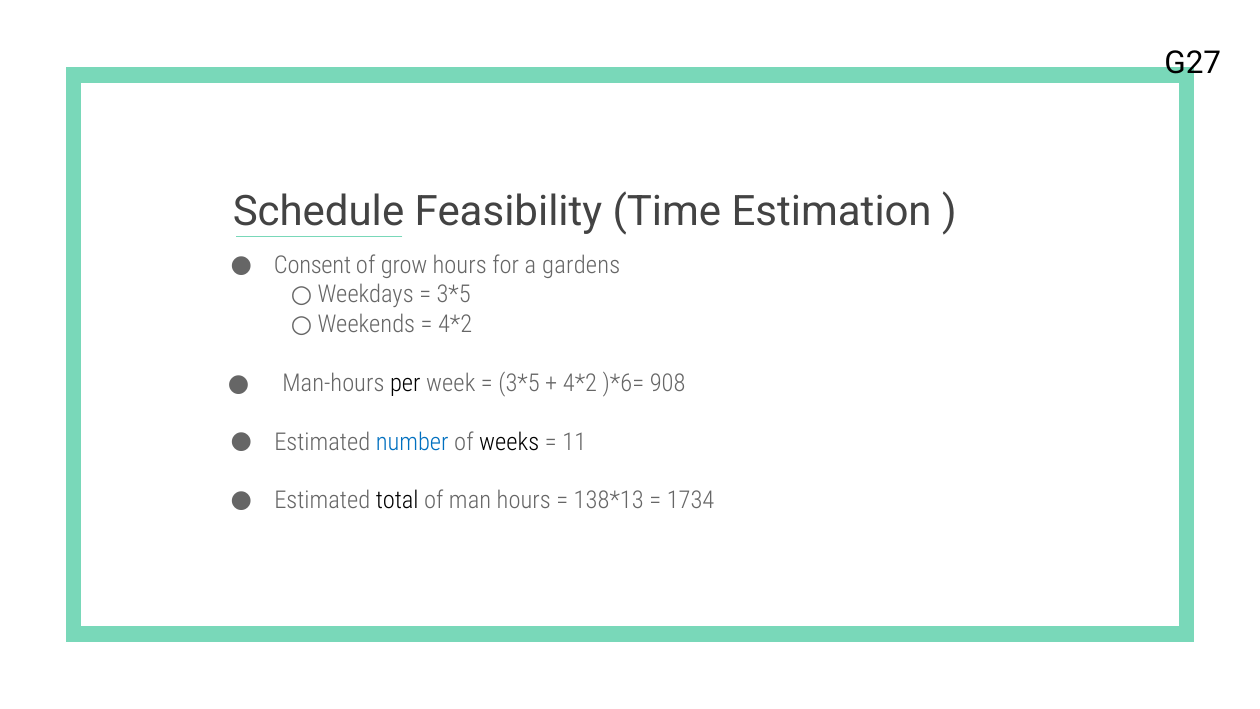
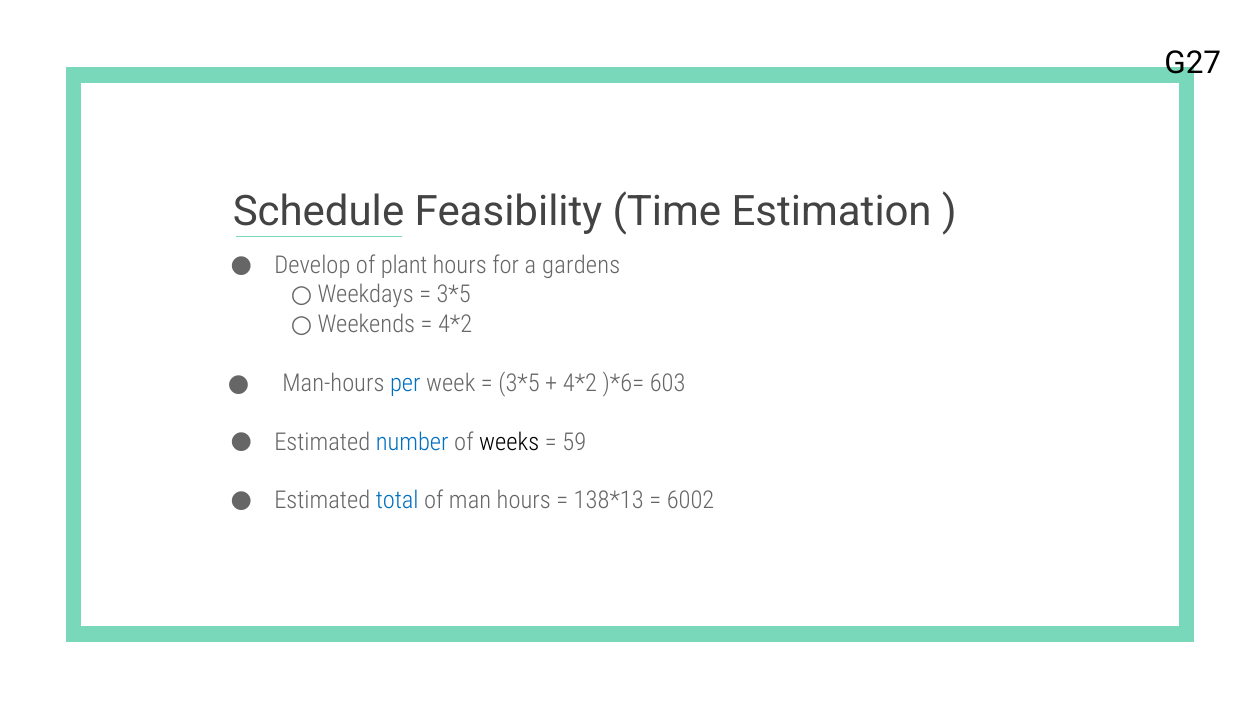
Consent: Consent -> Develop (312, 265)
grow: grow -> plant (404, 265)
per colour: black -> blue (405, 383)
908: 908 -> 603 (668, 383)
11: 11 -> 59 (574, 442)
total colour: black -> blue (397, 501)
1734: 1734 -> 6002 (691, 501)
